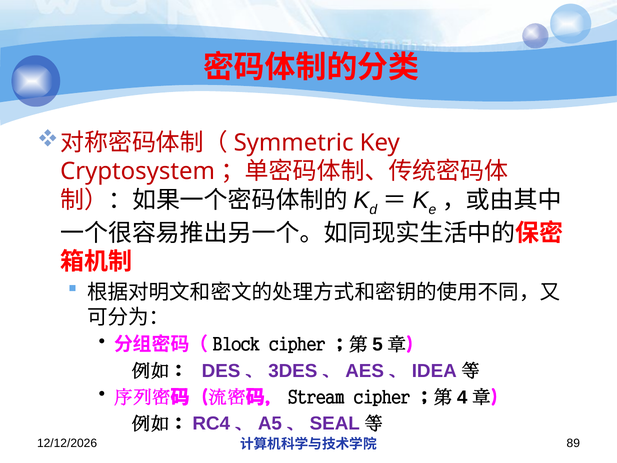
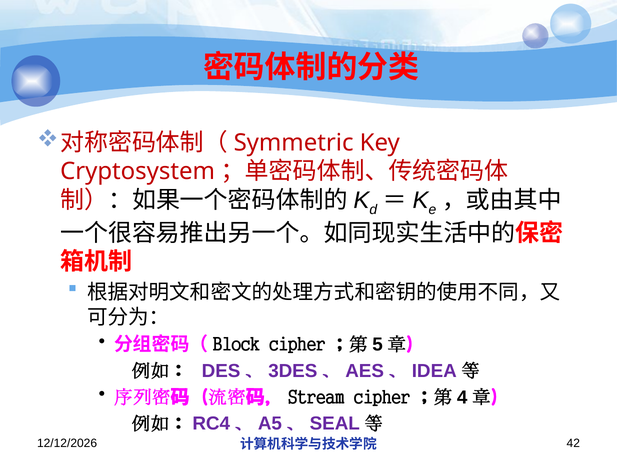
89: 89 -> 42 (573, 443)
